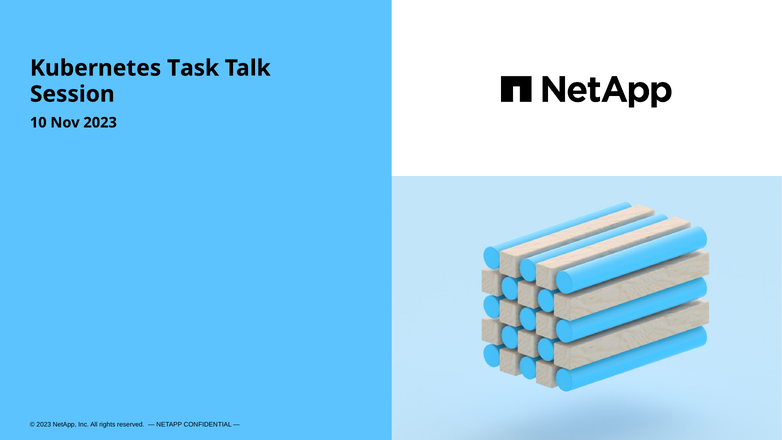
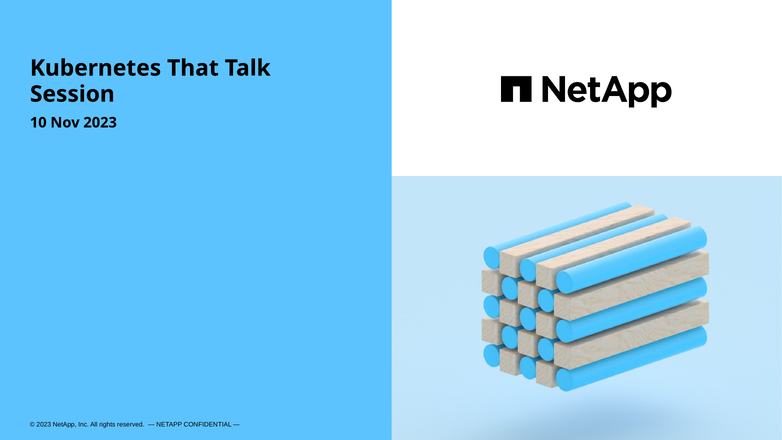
Task: Task -> That (193, 68)
